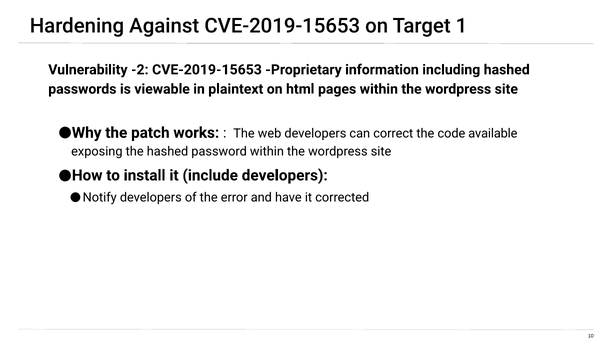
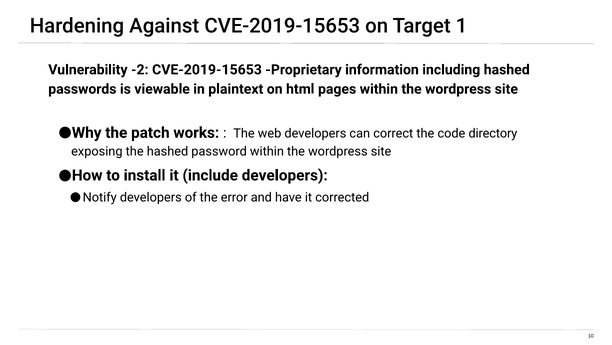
available: available -> directory (493, 133)
